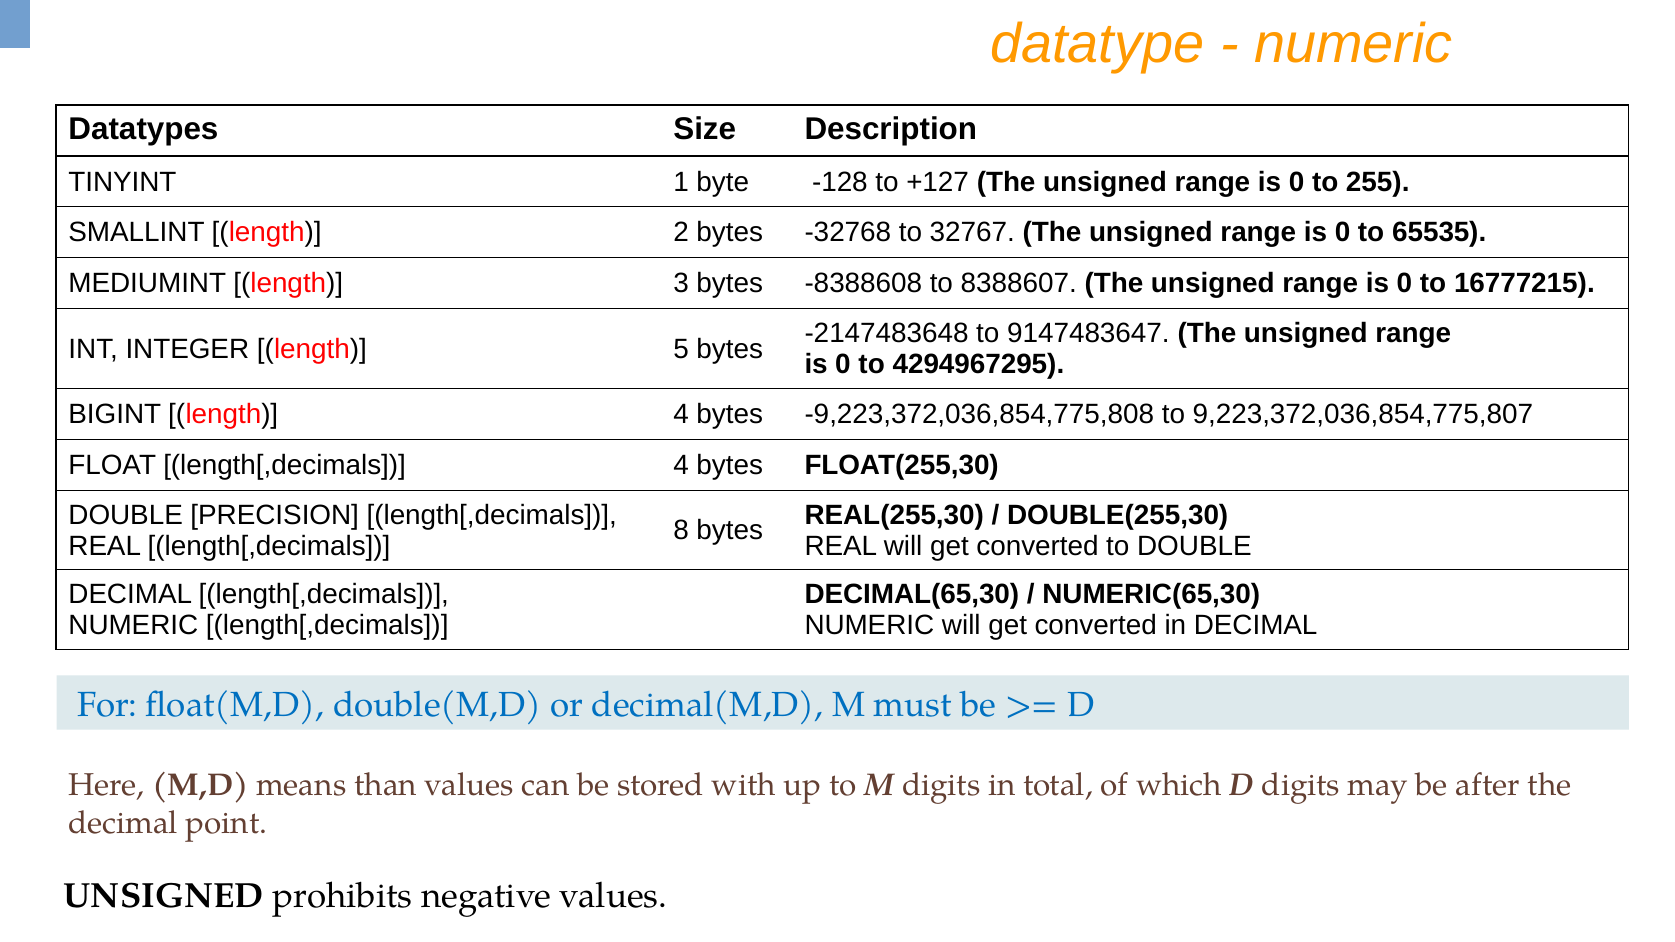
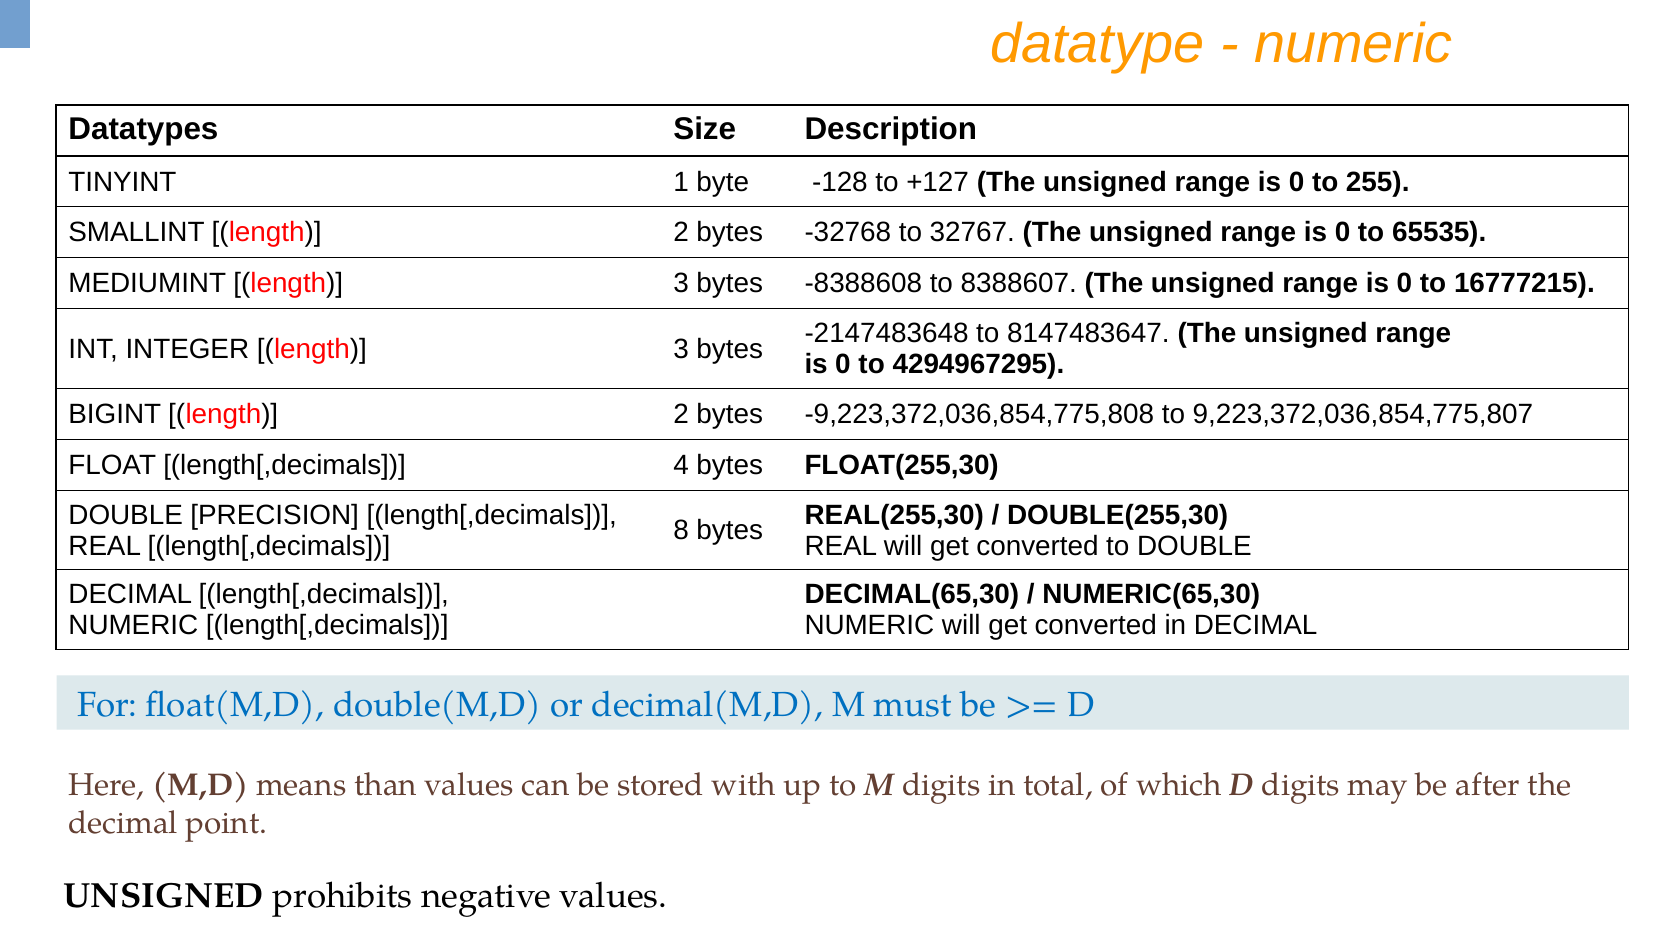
9147483647: 9147483647 -> 8147483647 (1088, 333)
INTEGER length 5: 5 -> 3 (681, 349)
BIGINT length 4: 4 -> 2 (681, 414)
